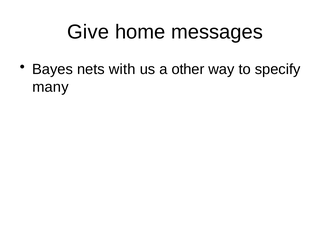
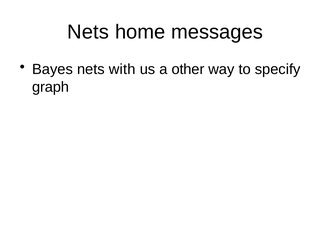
Give: Give -> Nets (88, 32)
many: many -> graph (51, 87)
